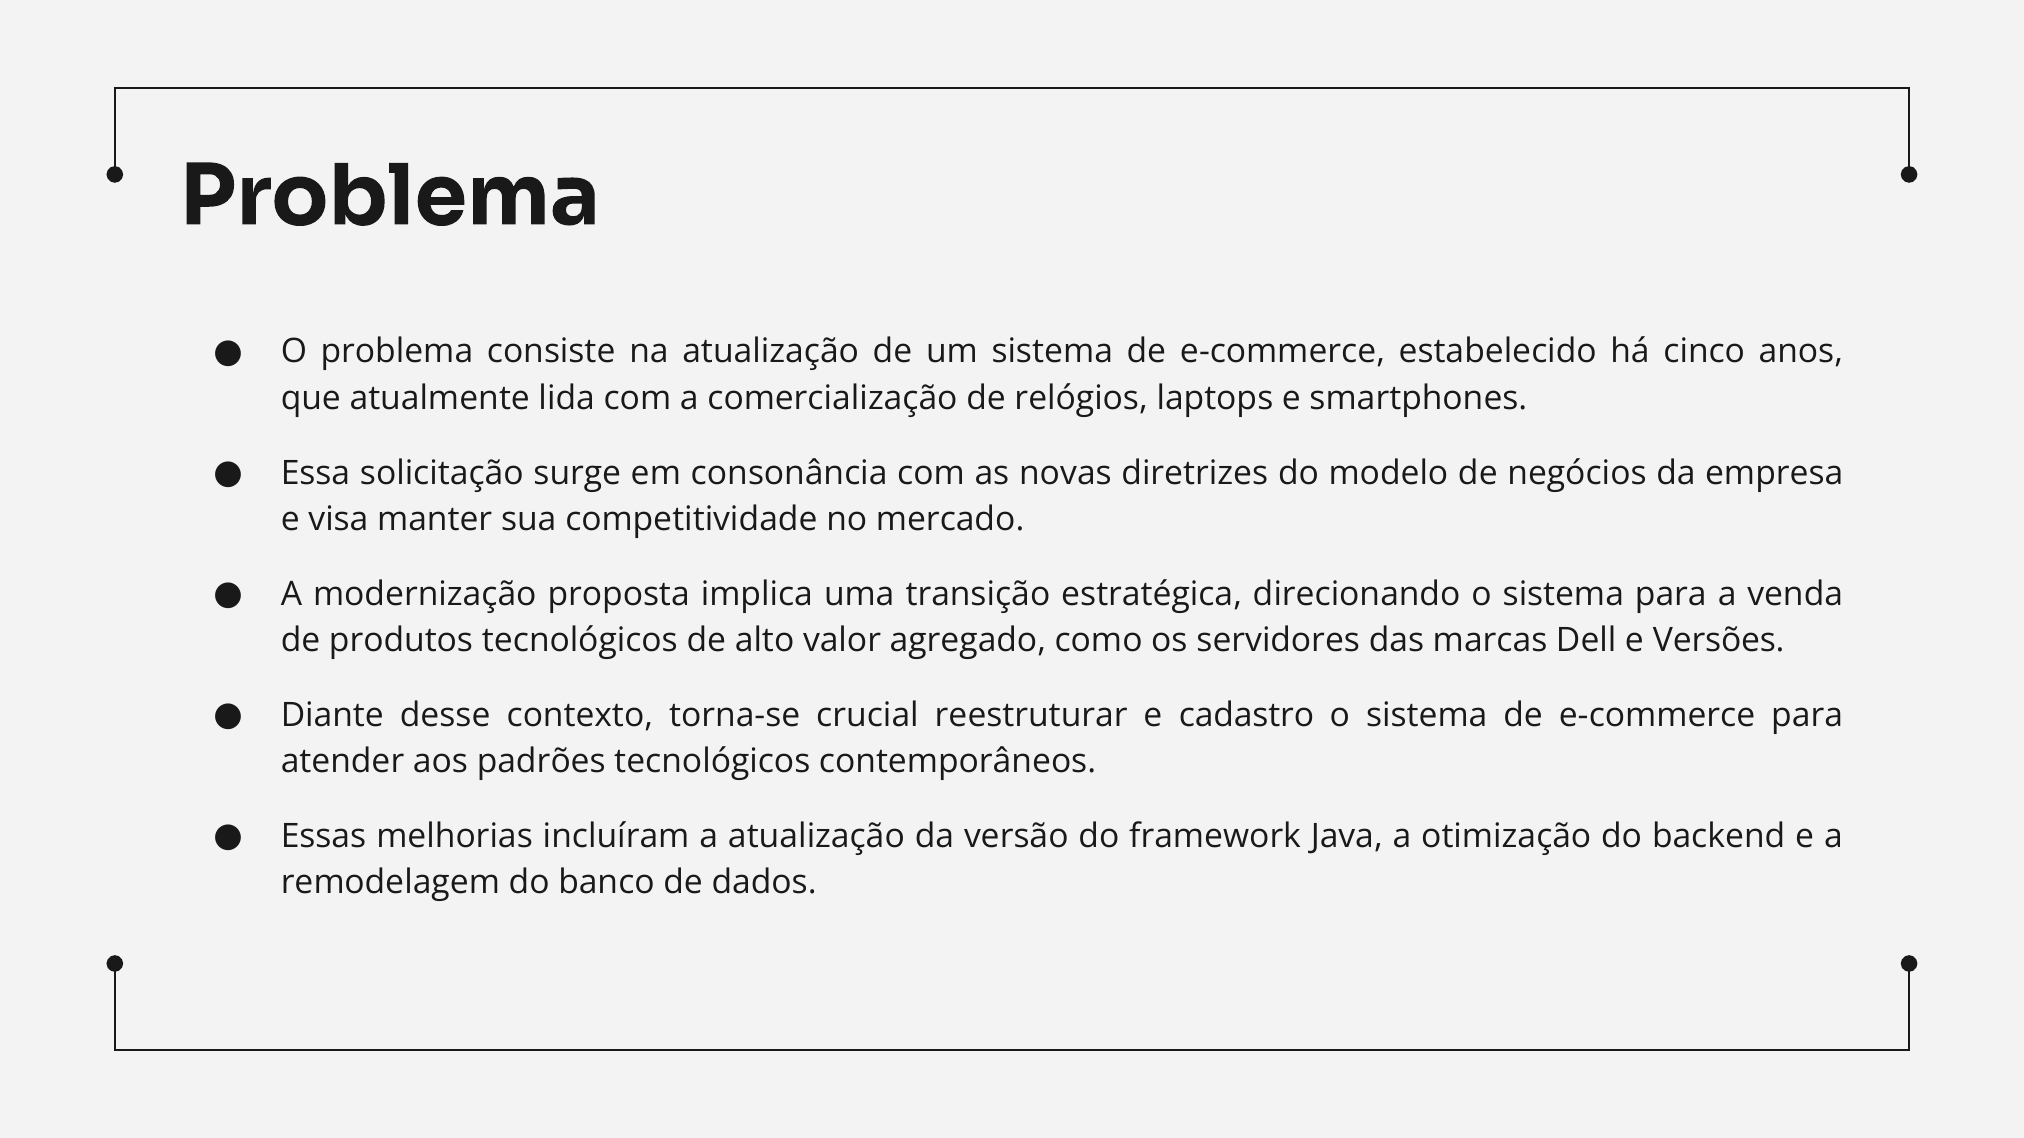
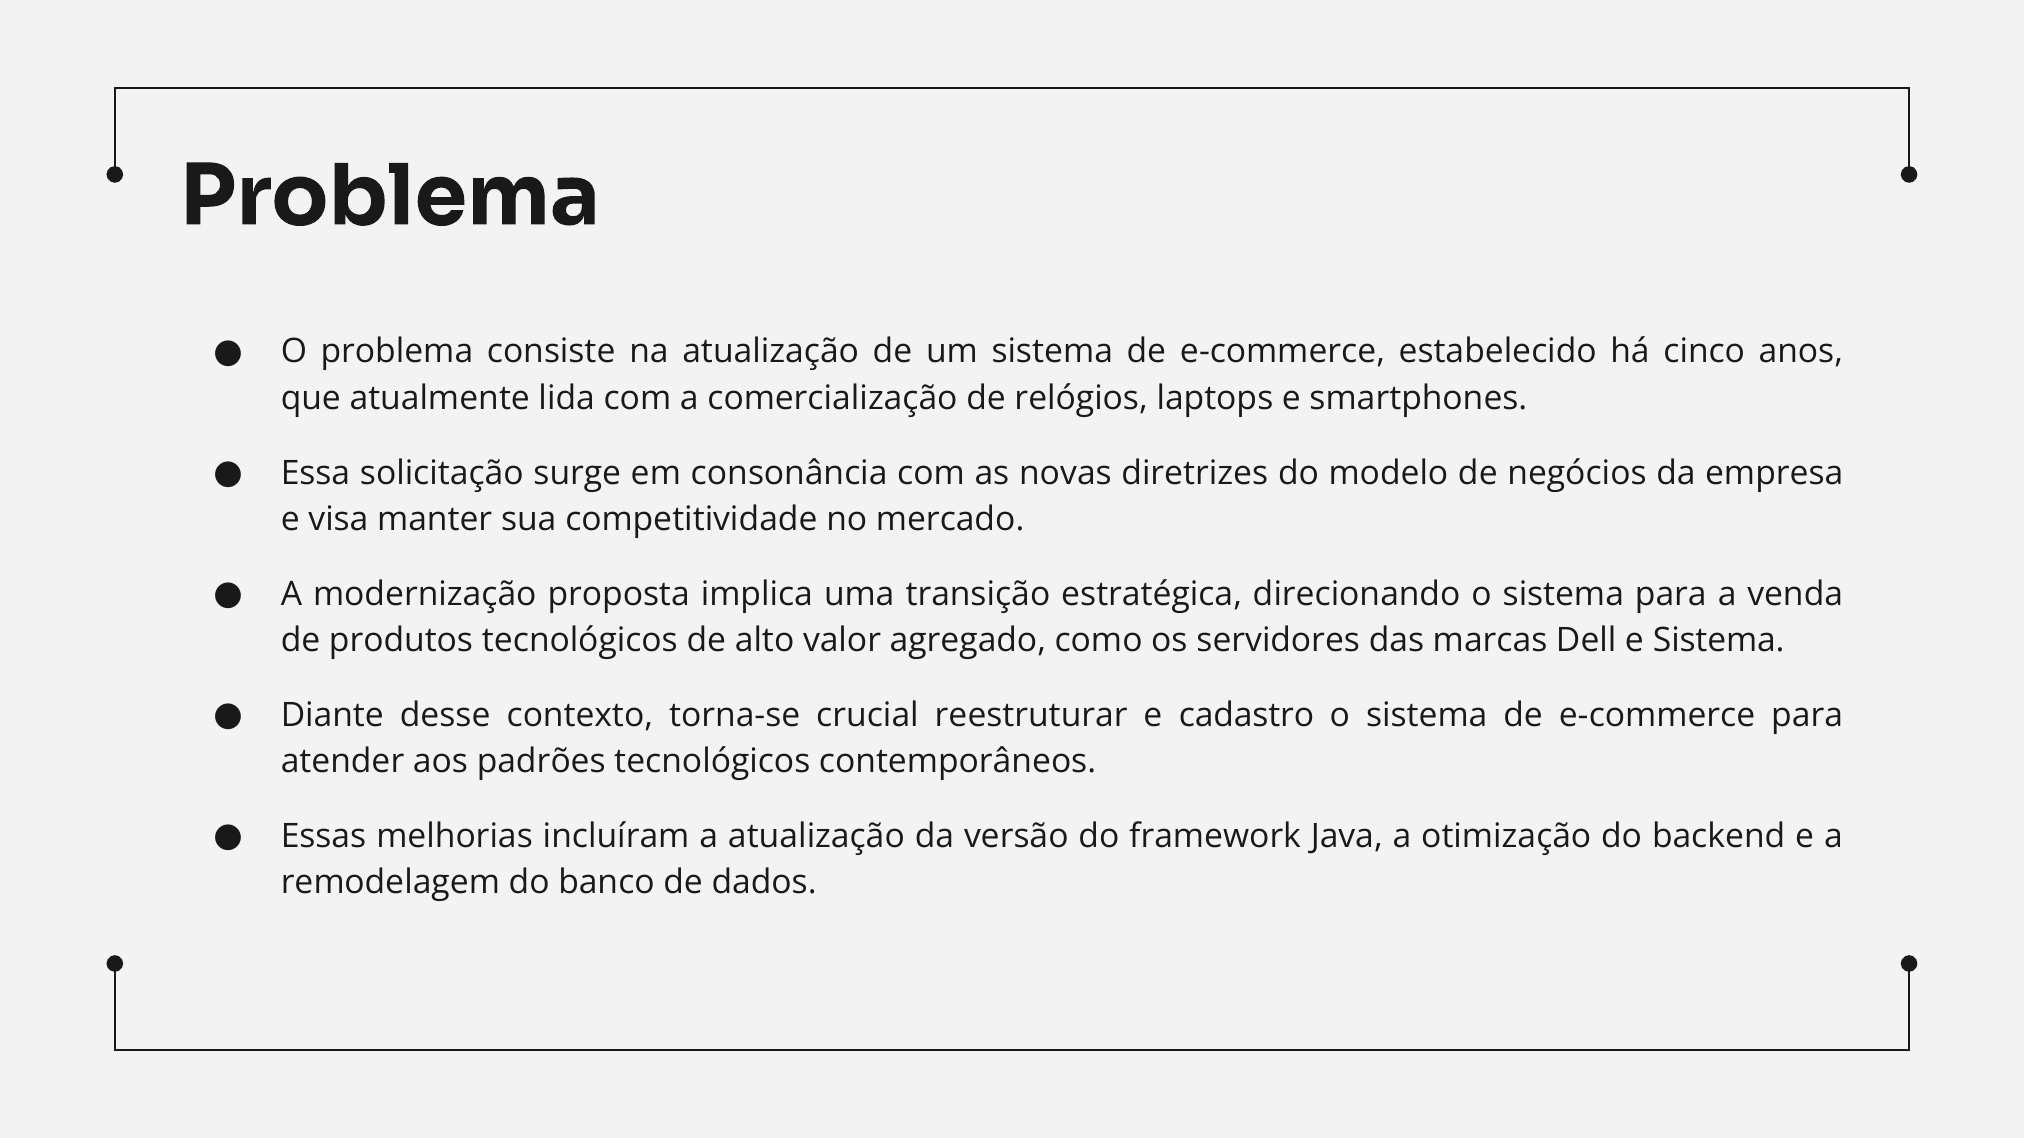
e Versões: Versões -> Sistema (1719, 641)
